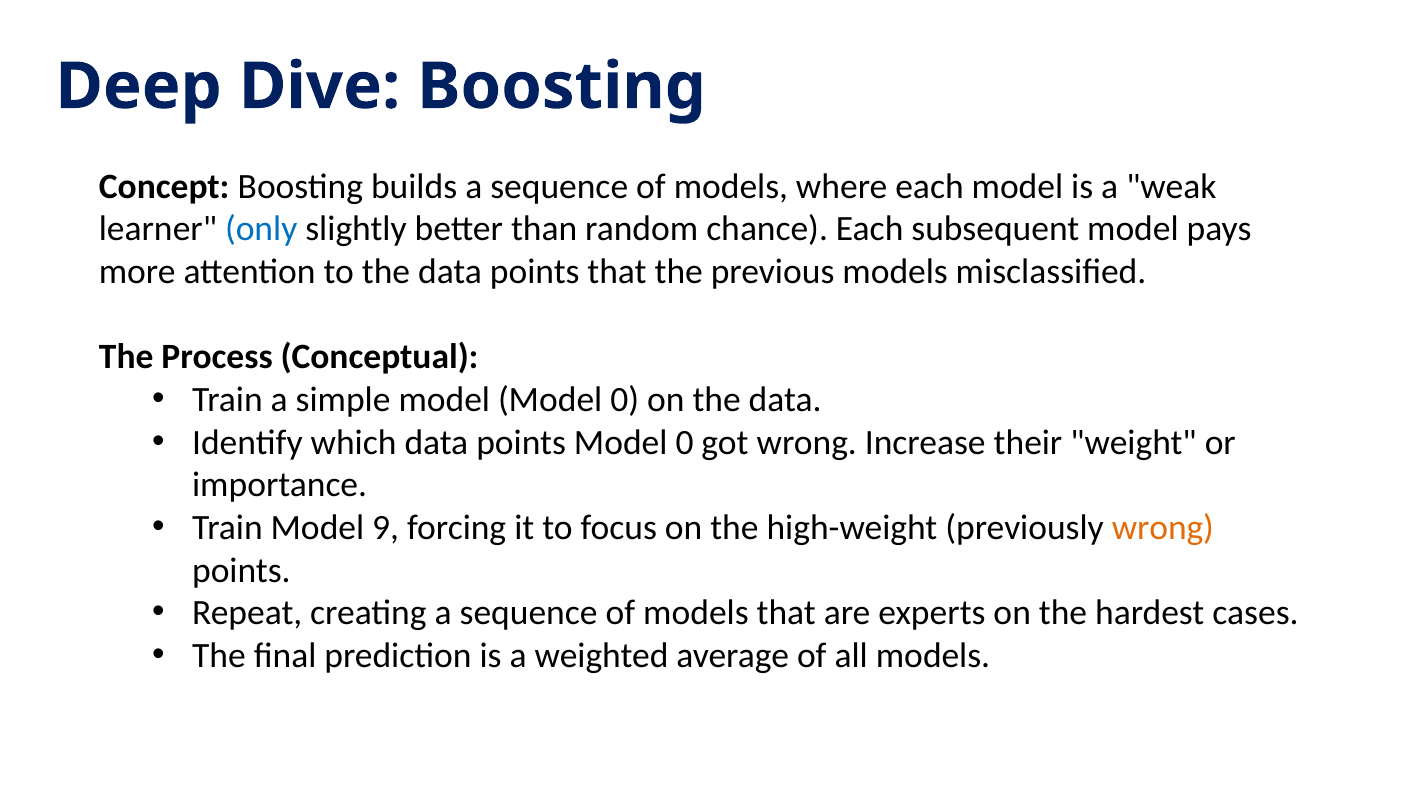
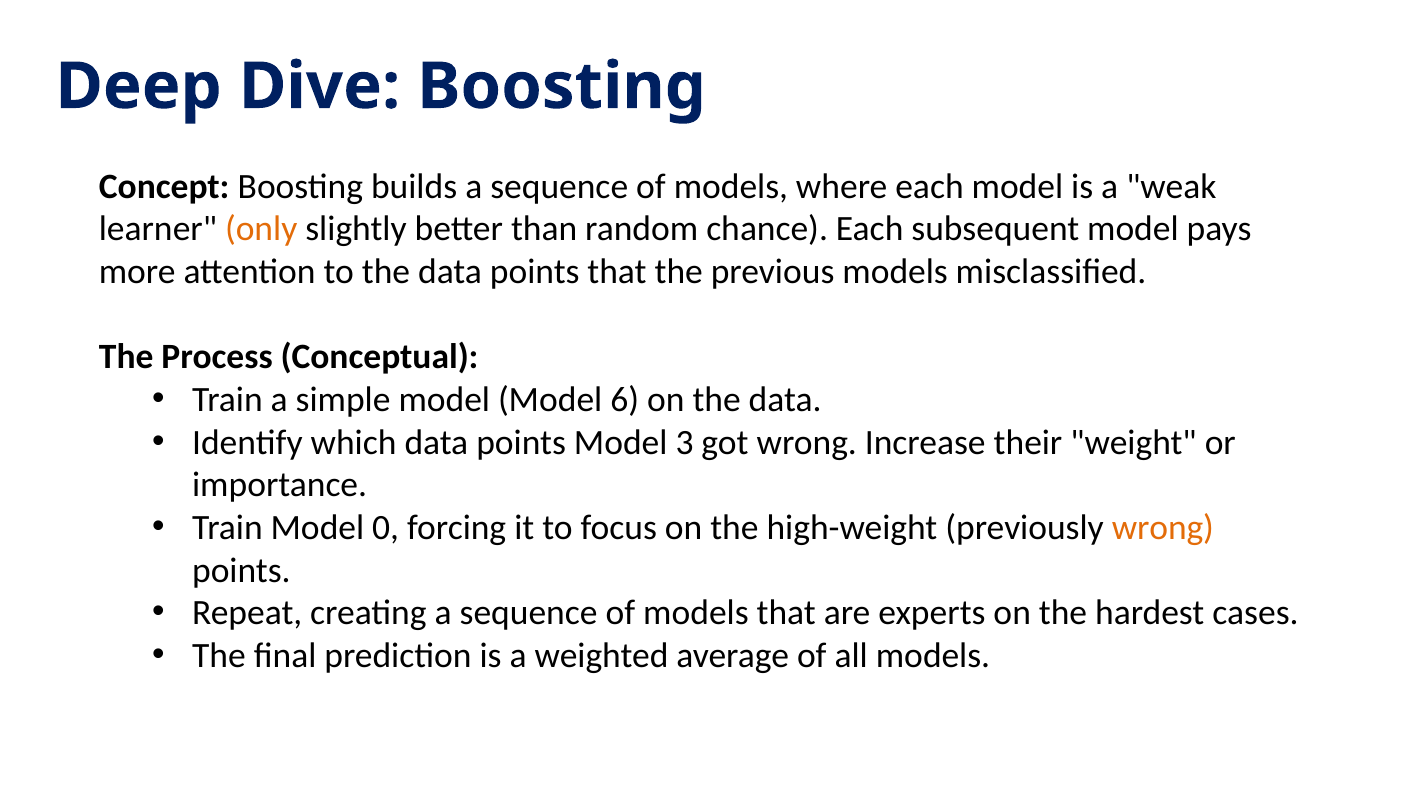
only colour: blue -> orange (261, 229)
model Model 0: 0 -> 6 (625, 399)
points Model 0: 0 -> 3 (685, 442)
9: 9 -> 0 (386, 527)
